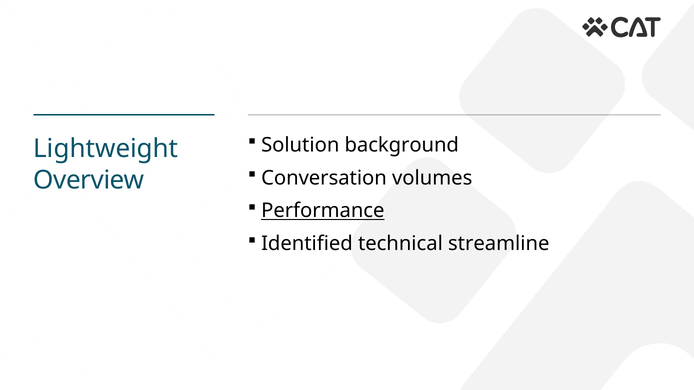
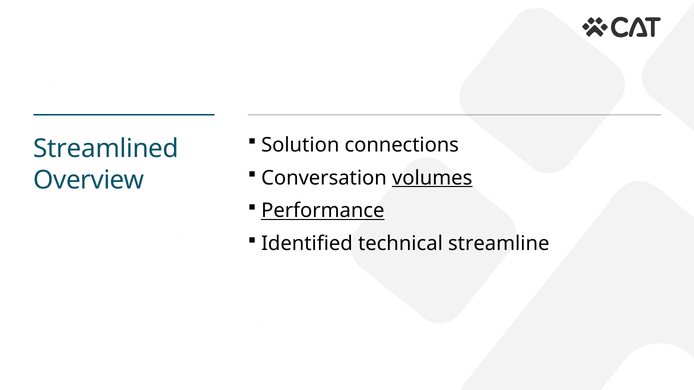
background: background -> connections (402, 145)
Lightweight: Lightweight -> Streamlined (106, 149)
volumes underline: none -> present (432, 178)
